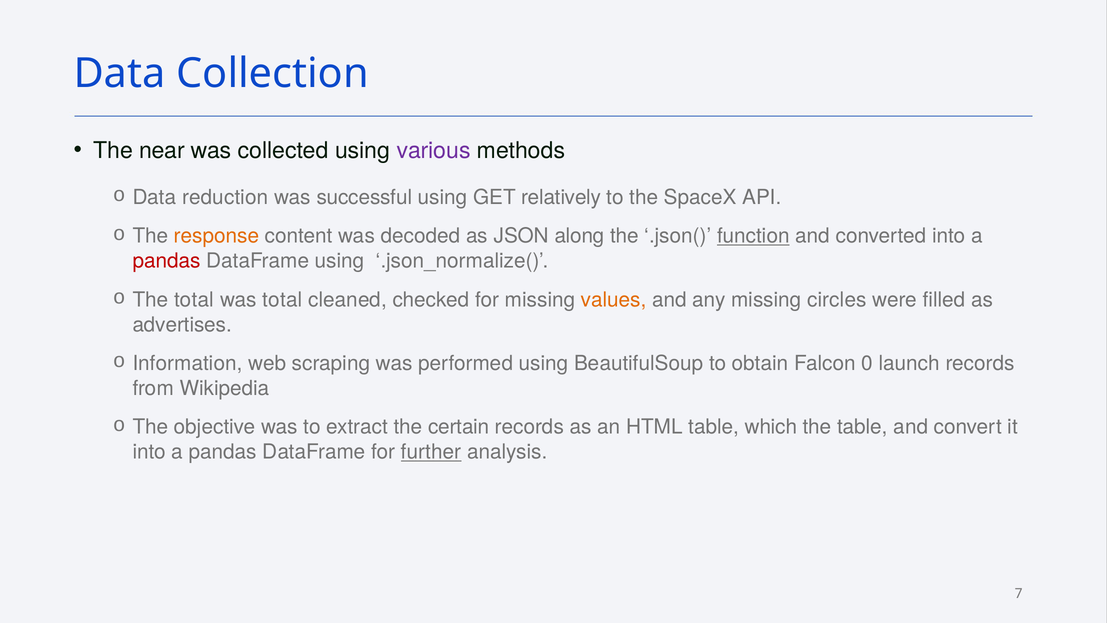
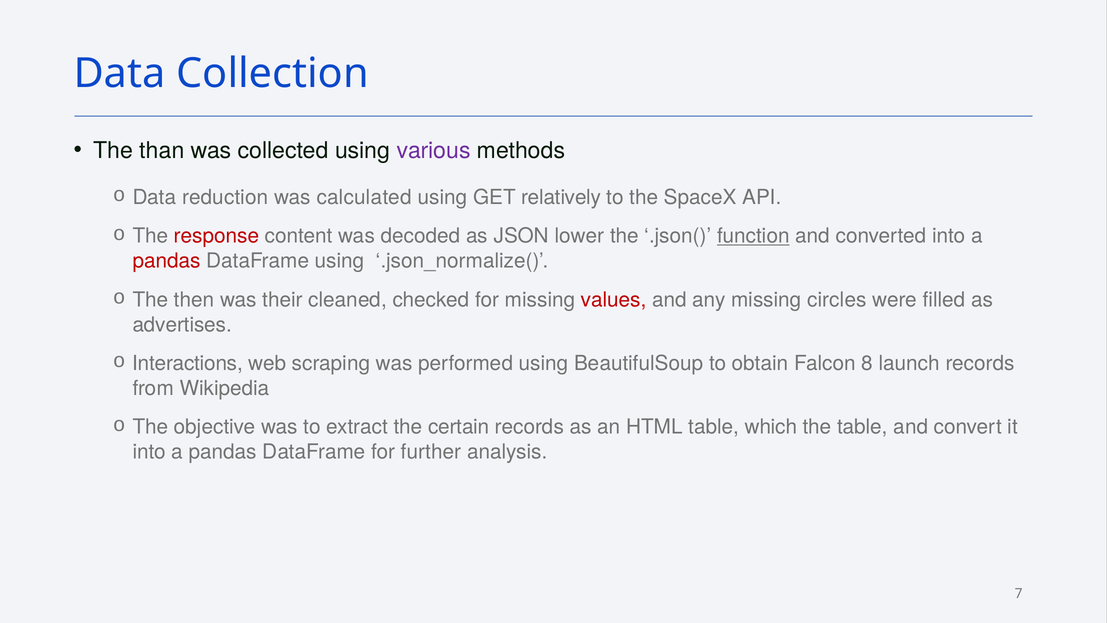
near: near -> than (162, 150)
successful: successful -> calculated (364, 197)
response colour: orange -> red (217, 236)
along: along -> lower (579, 236)
The total: total -> then (194, 300)
was total: total -> their (282, 300)
values colour: orange -> red (614, 300)
Information: Information -> Interactions (188, 363)
0: 0 -> 8 (867, 363)
further underline: present -> none (431, 452)
